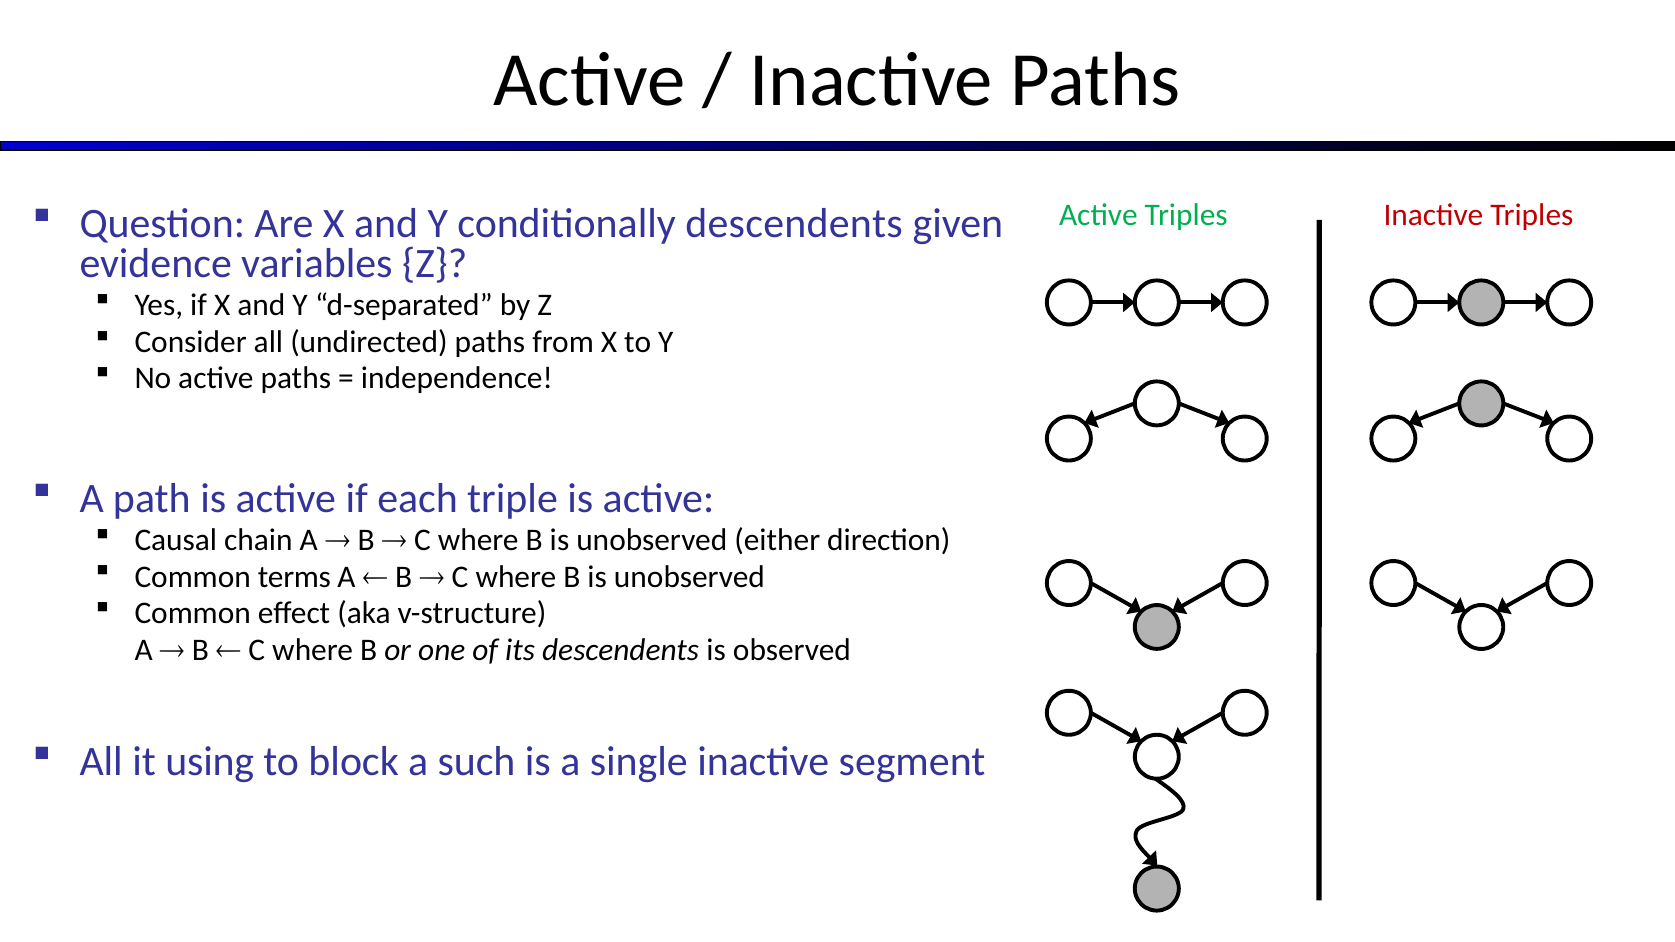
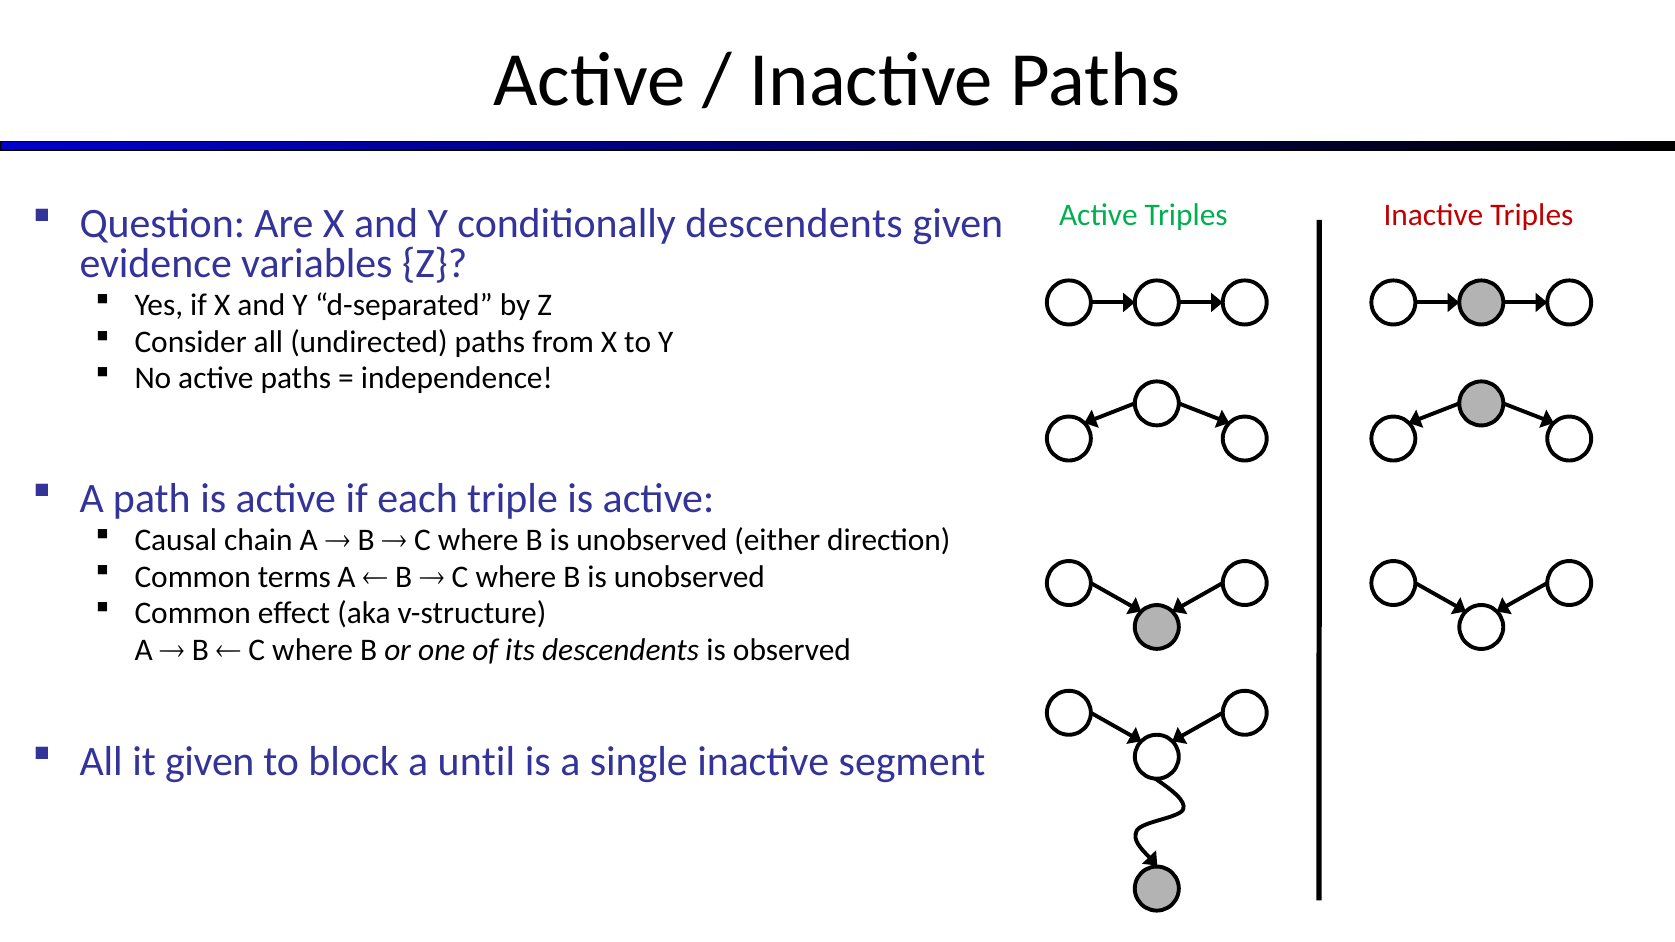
it using: using -> given (210, 762)
such: such -> until (476, 762)
